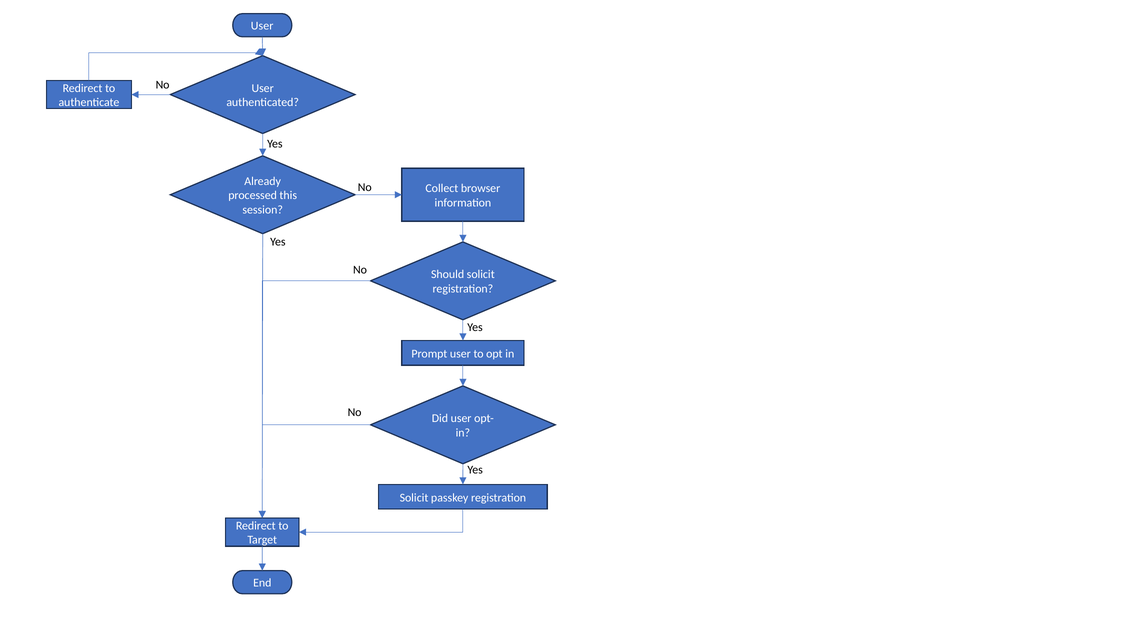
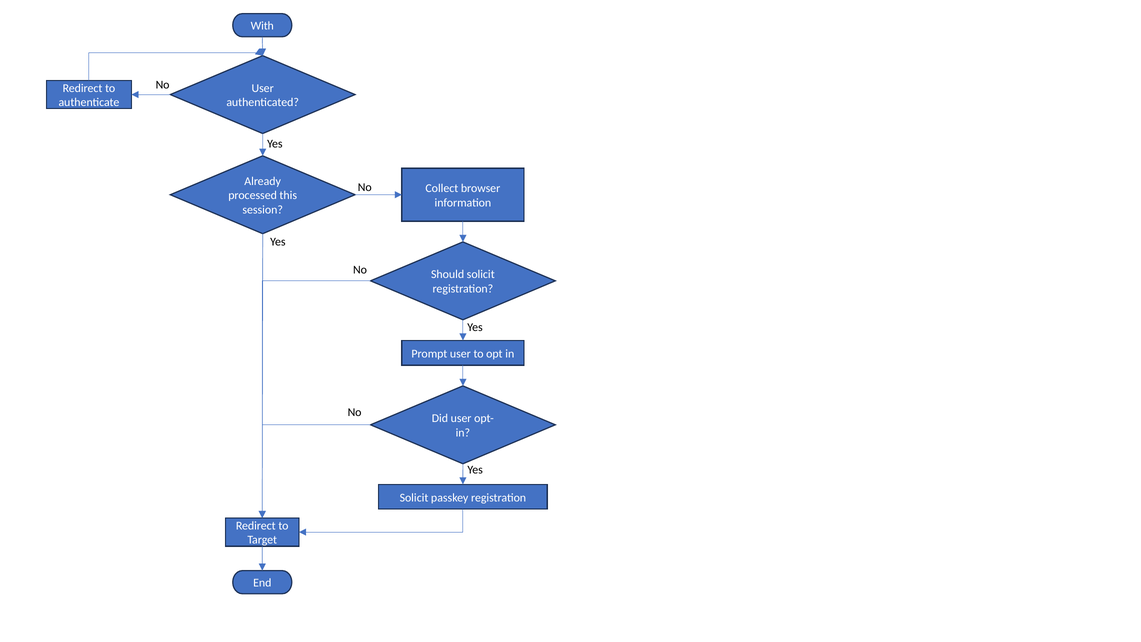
User: User -> With (262, 26)
